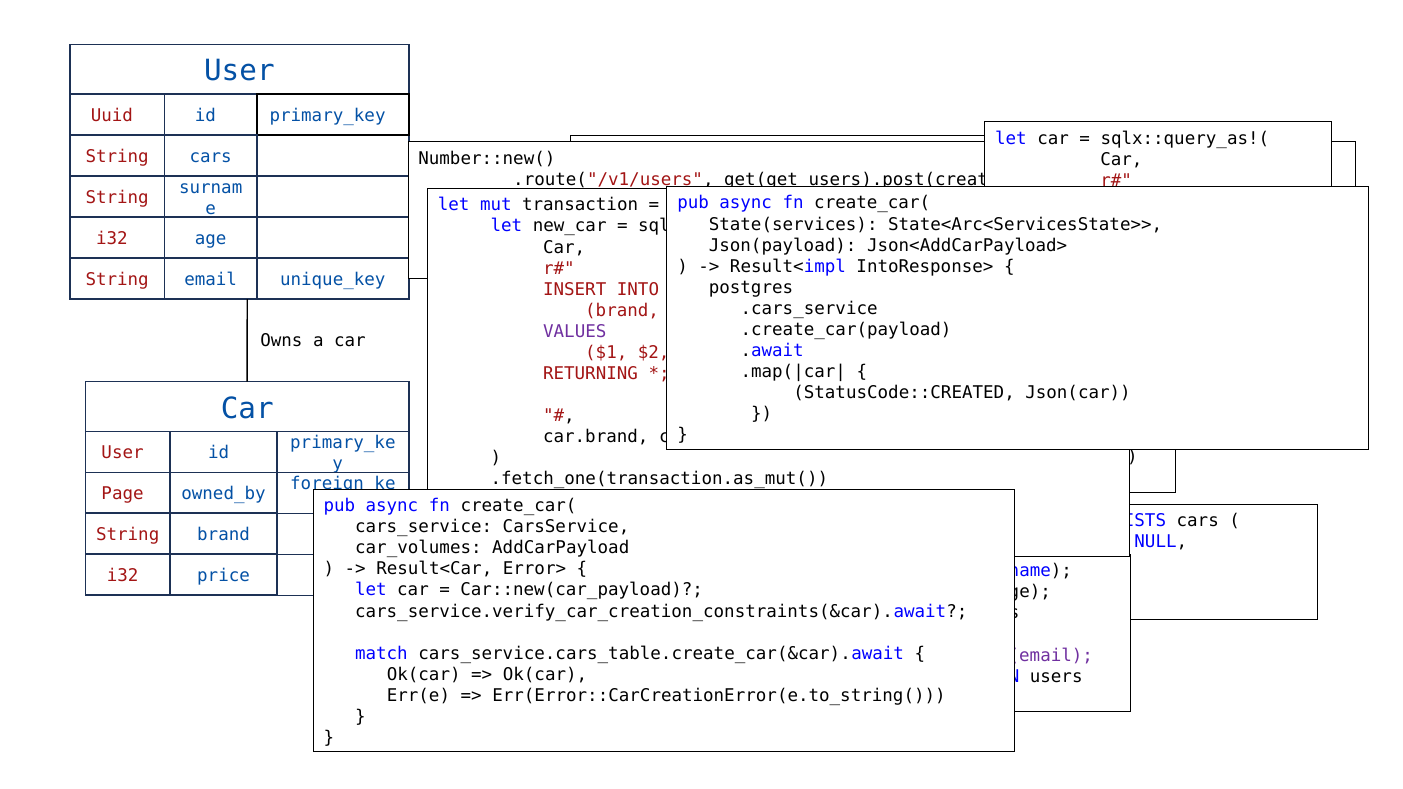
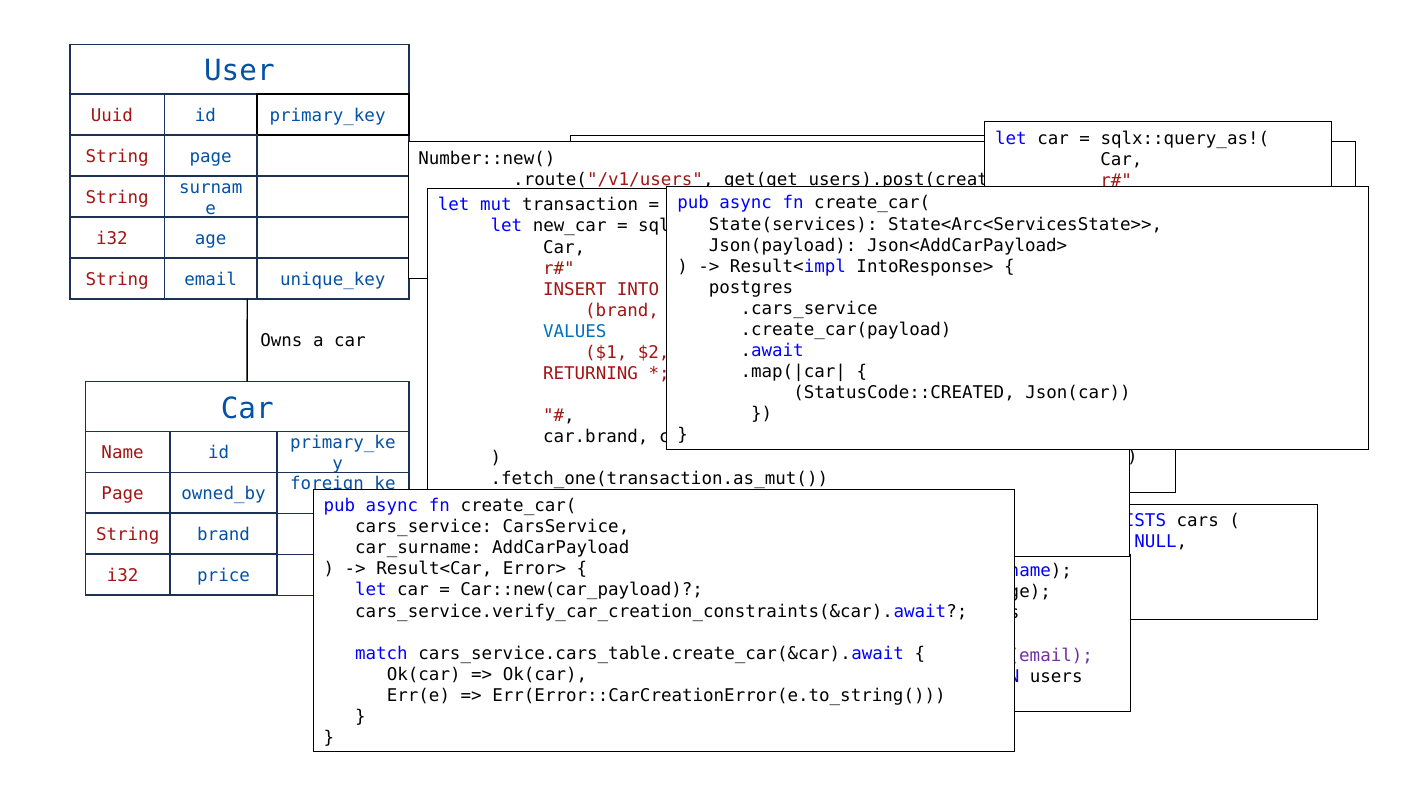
String cars: cars -> page (211, 157)
VALUES colour: purple -> blue (575, 331)
User: User -> Name (123, 453)
car_volumes: car_volumes -> car_surname (418, 548)
